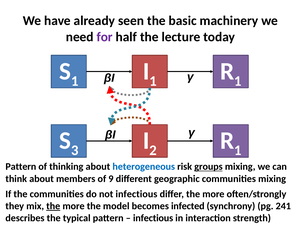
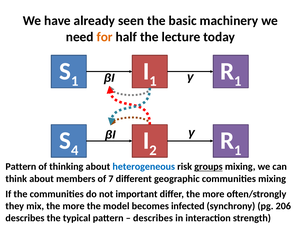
for colour: purple -> orange (105, 37)
3: 3 -> 4 (75, 150)
9: 9 -> 7 (111, 178)
not infectious: infectious -> important (137, 194)
the underline: present -> none (53, 206)
241: 241 -> 206 (283, 206)
infectious: infectious -> describes (153, 218)
